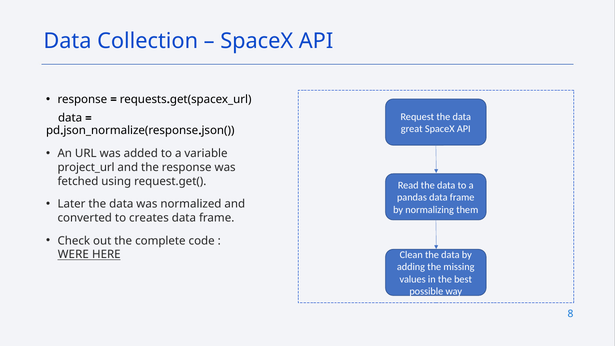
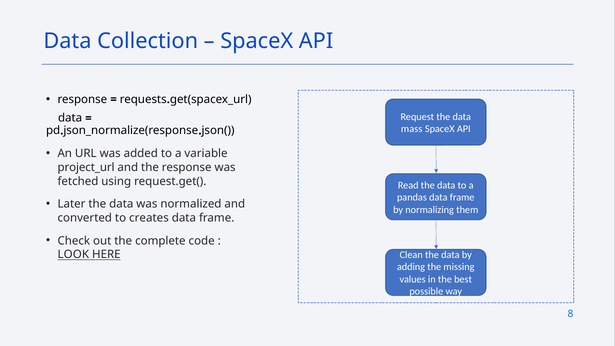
great: great -> mass (412, 129)
WERE: WERE -> LOOK (73, 255)
